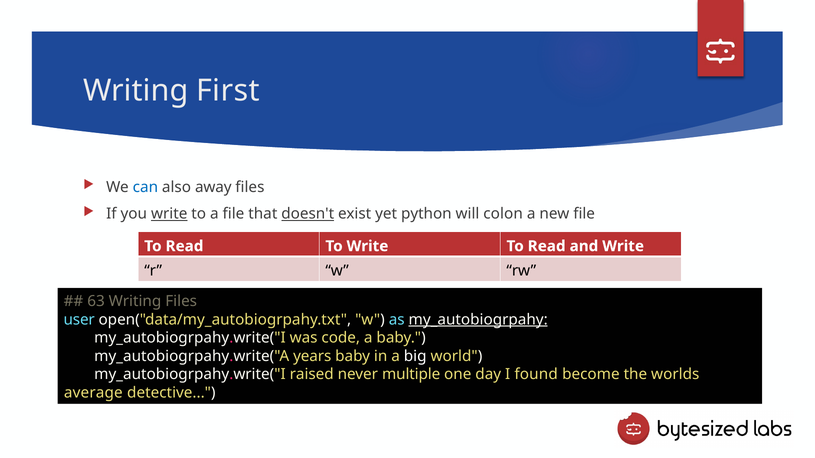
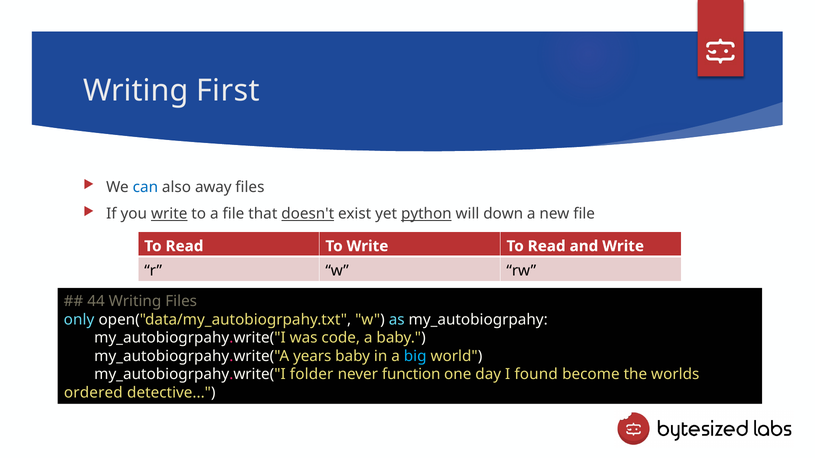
python underline: none -> present (426, 214)
colon: colon -> down (503, 214)
63: 63 -> 44 (96, 301)
user: user -> only (79, 320)
my_autobiogrpahy underline: present -> none (478, 320)
big colour: white -> light blue (415, 356)
raised: raised -> folder (312, 375)
multiple: multiple -> function (411, 375)
average: average -> ordered (93, 393)
